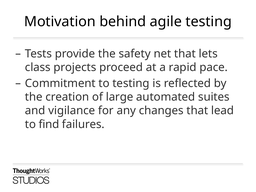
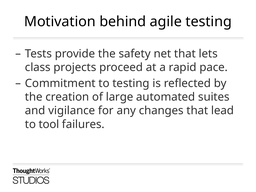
find: find -> tool (49, 124)
